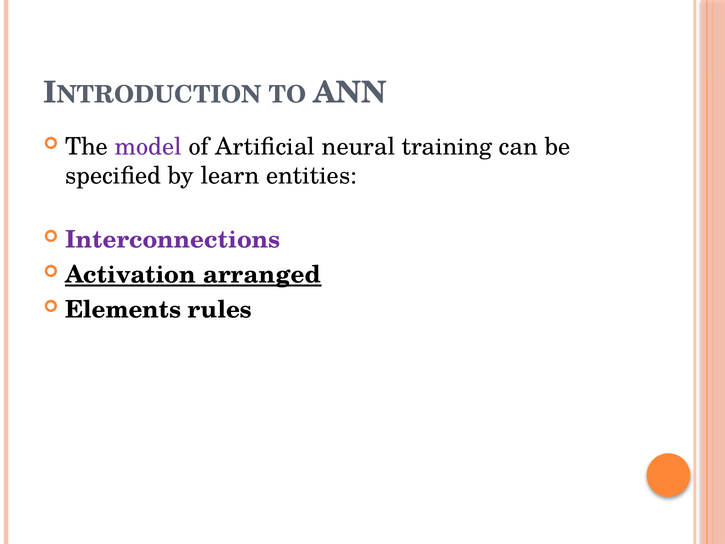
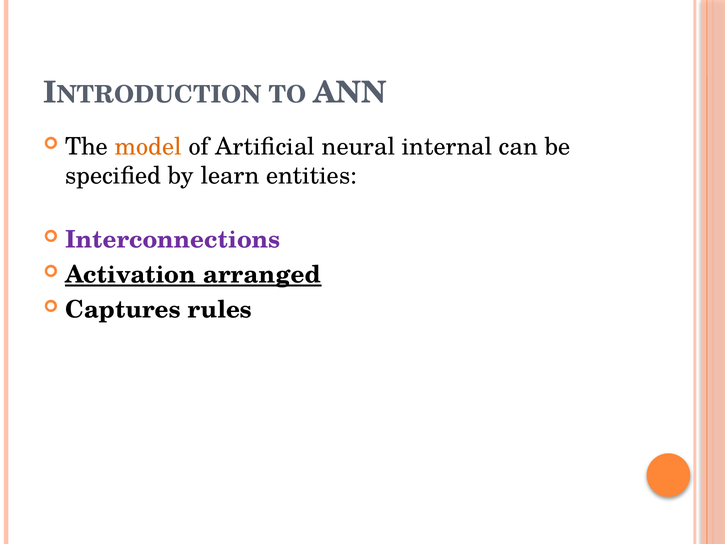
model colour: purple -> orange (148, 147)
training: training -> internal (447, 147)
Elements: Elements -> Captures (123, 310)
